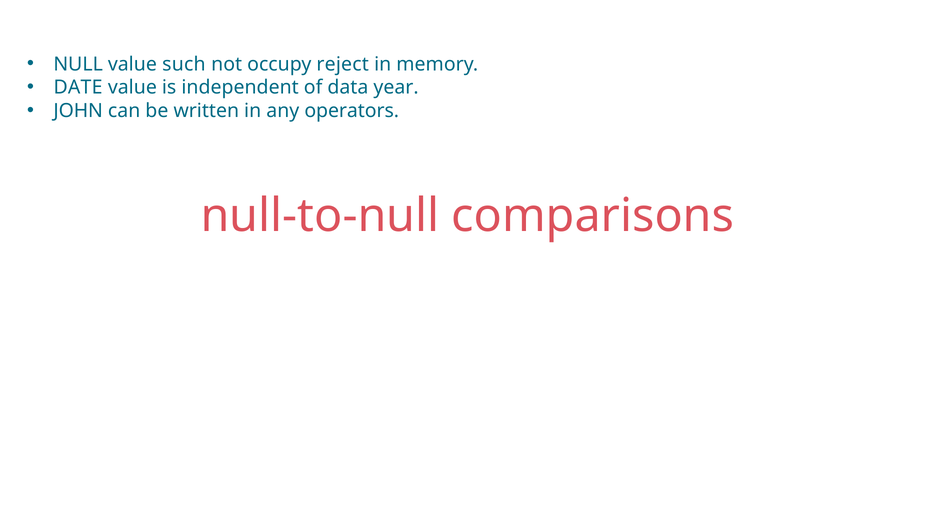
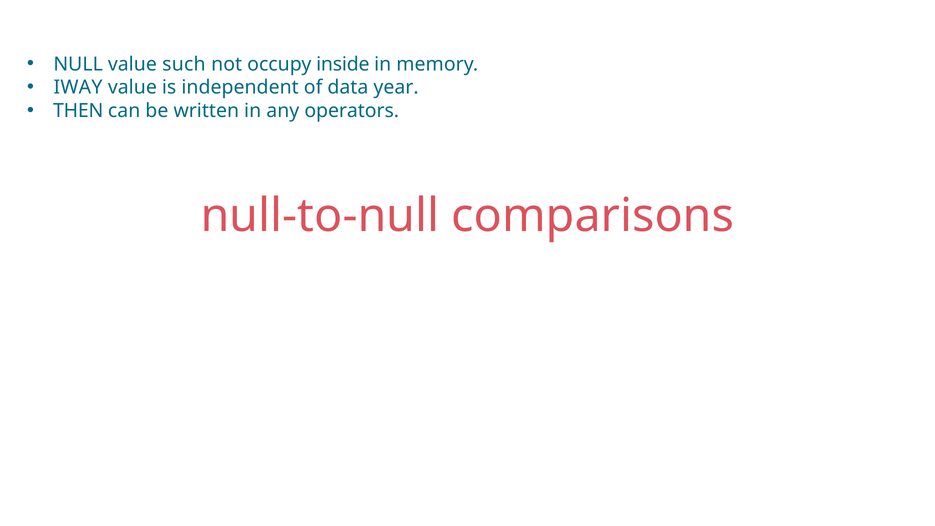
reject: reject -> inside (343, 64)
DATE: DATE -> IWAY (78, 87)
JOHN: JOHN -> THEN (78, 111)
